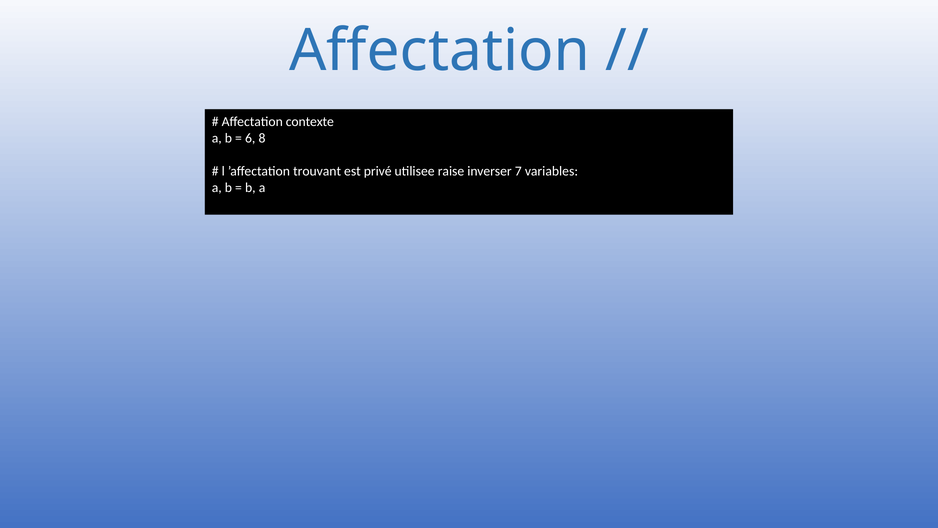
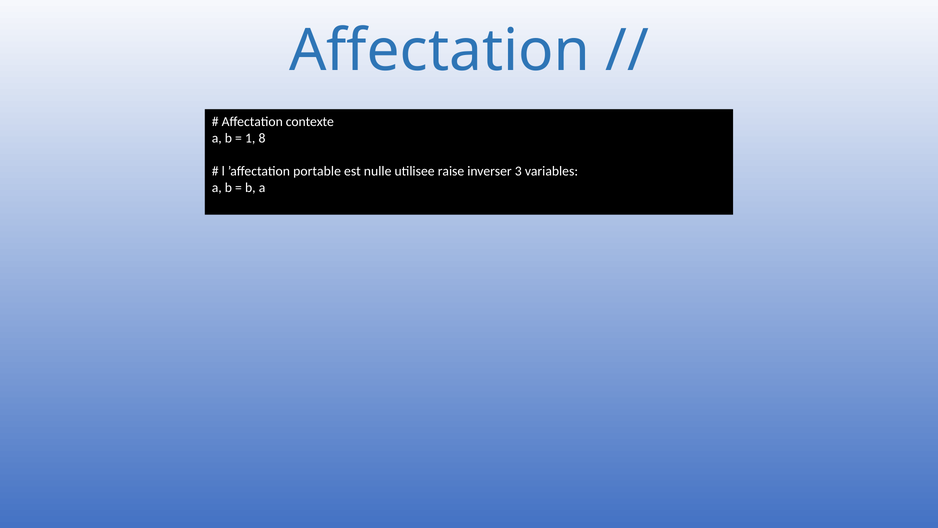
6: 6 -> 1 (250, 138)
trouvant: trouvant -> portable (317, 171)
privé: privé -> nulle (378, 171)
7: 7 -> 3 (518, 171)
